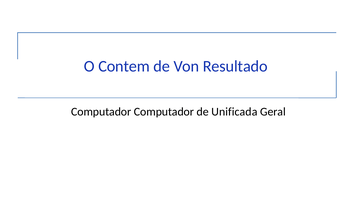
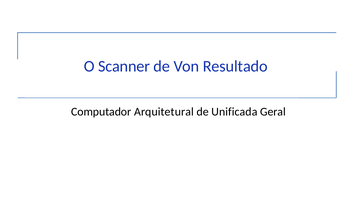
Contem: Contem -> Scanner (124, 66)
Computador Computador: Computador -> Arquitetural (164, 112)
